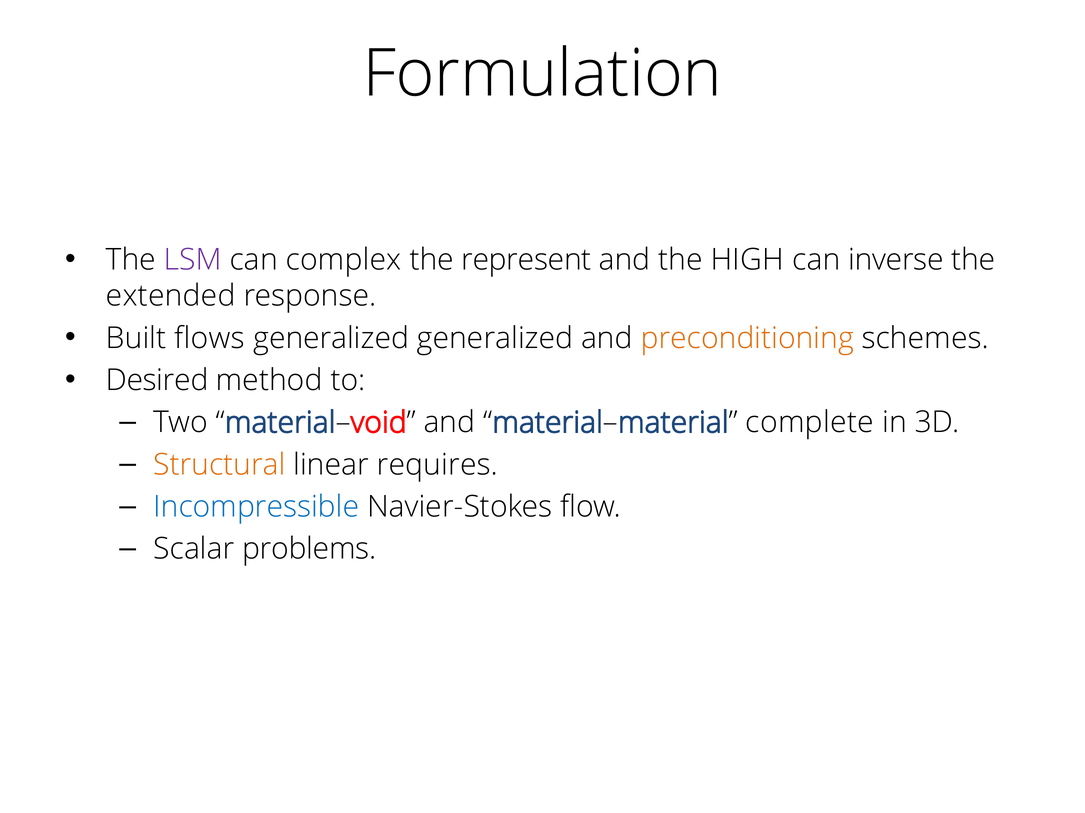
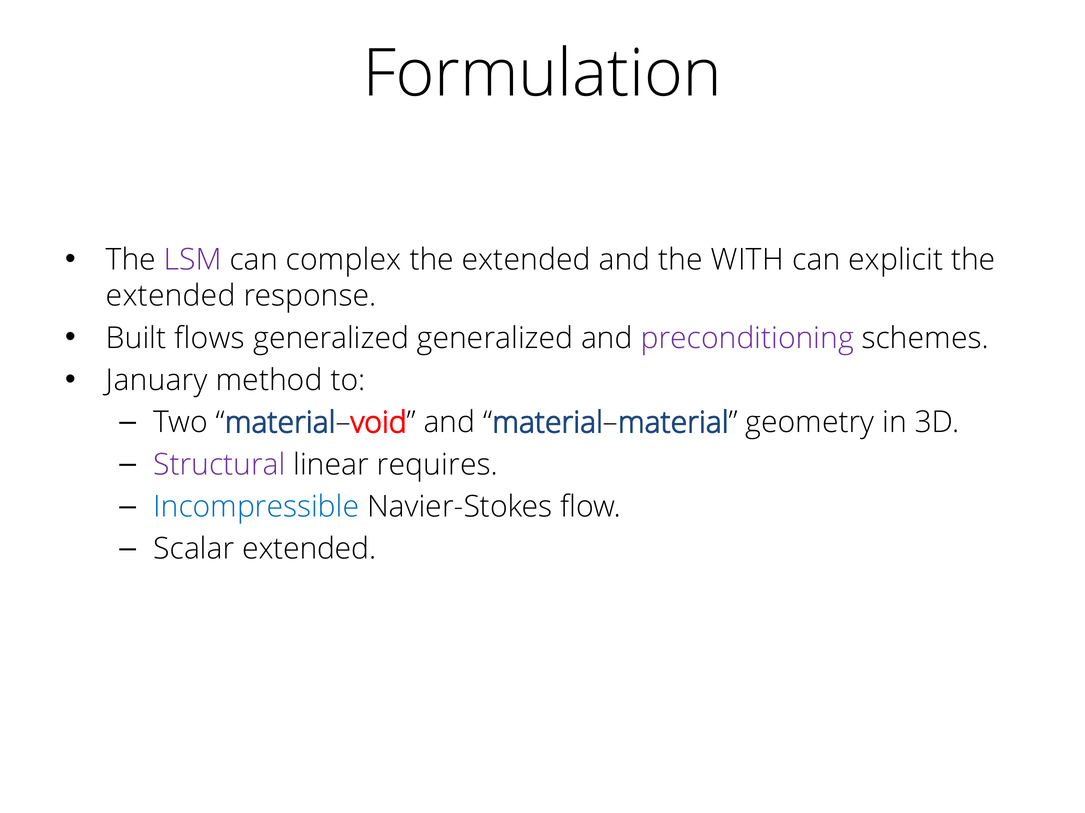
represent: represent -> extended (526, 260)
HIGH: HIGH -> WITH (747, 260)
inverse: inverse -> explicit (896, 260)
preconditioning colour: orange -> purple (747, 339)
Desired: Desired -> January (157, 381)
complete: complete -> geometry (810, 423)
Structural colour: orange -> purple (219, 465)
Scalar problems: problems -> extended (309, 550)
